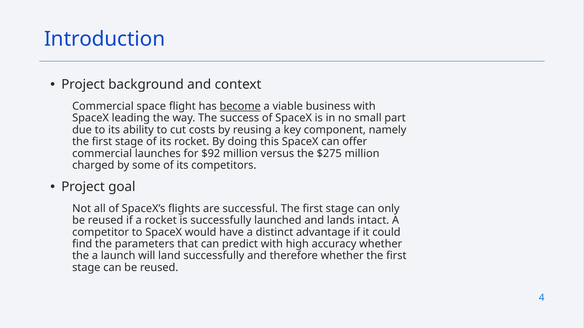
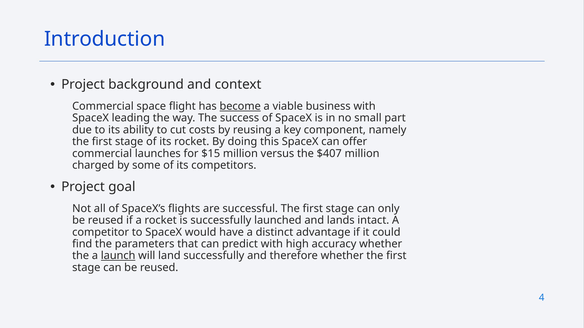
$92: $92 -> $15 (211, 154)
$275: $275 -> $407 (329, 154)
launch underline: none -> present (118, 256)
